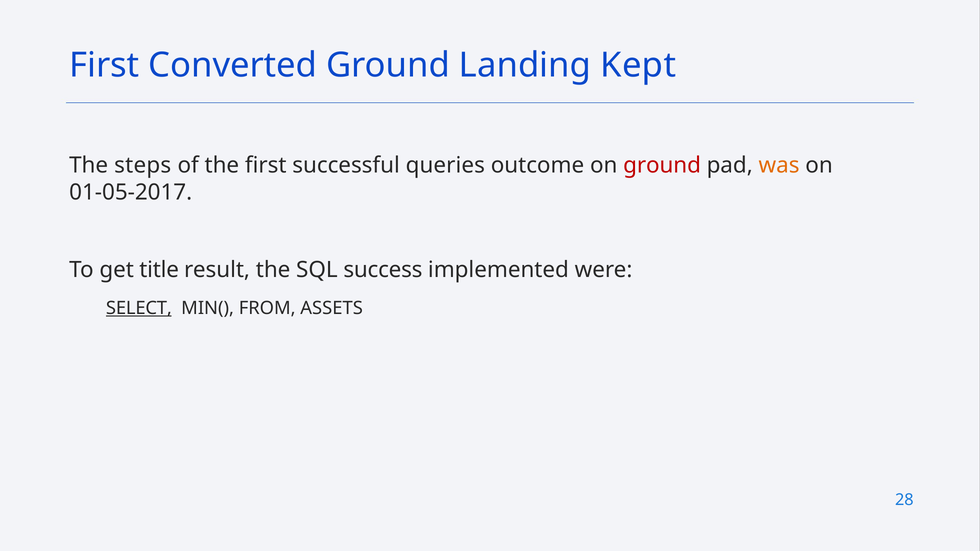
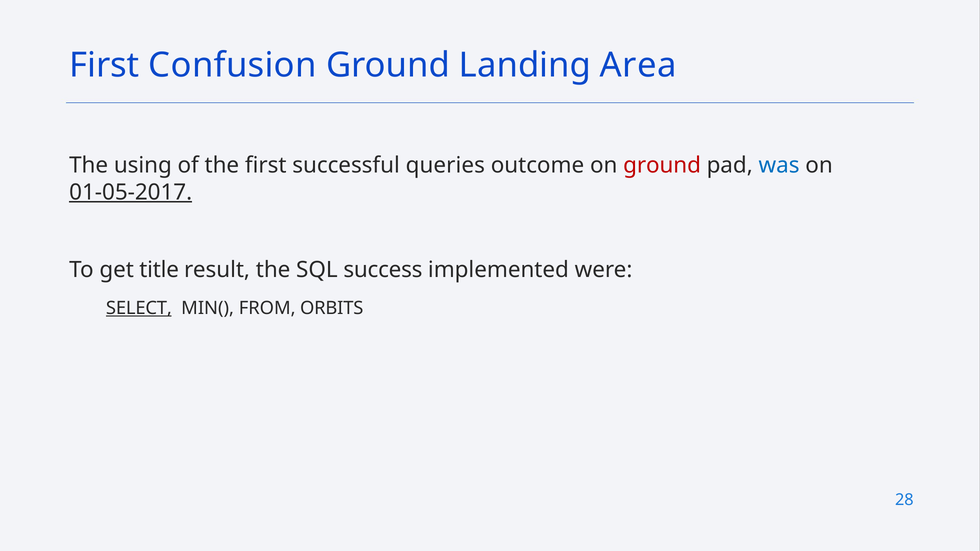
Converted: Converted -> Confusion (233, 65)
Kept: Kept -> Area (638, 65)
steps: steps -> using (143, 165)
was colour: orange -> blue (779, 165)
01-05-2017 underline: none -> present (131, 192)
ASSETS: ASSETS -> ORBITS (332, 308)
